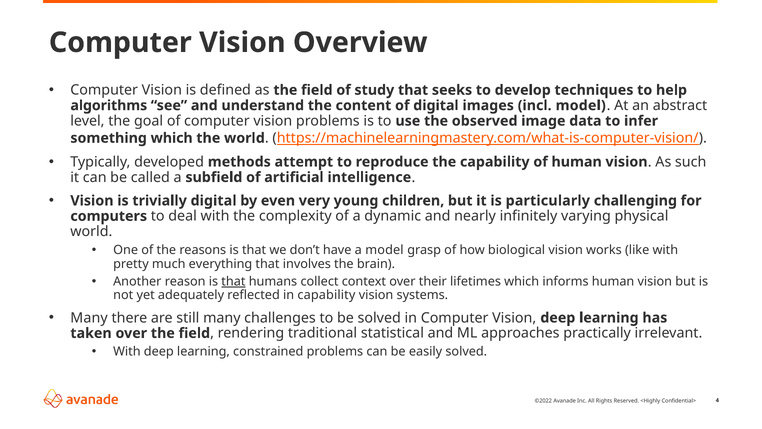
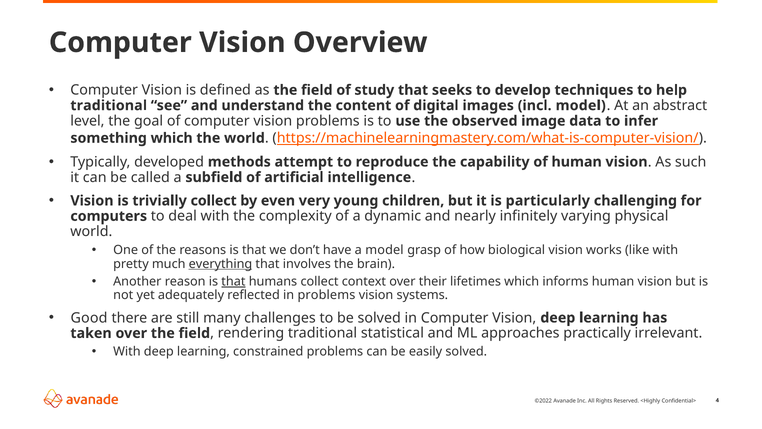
algorithms: algorithms -> traditional (109, 105)
trivially digital: digital -> collect (214, 201)
everything underline: none -> present (221, 264)
in capability: capability -> problems (326, 295)
Many: Many -> Good (89, 318)
